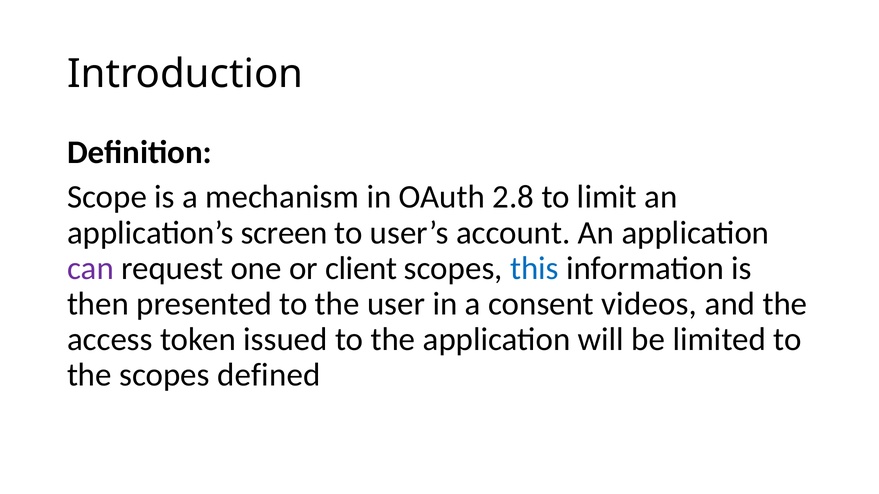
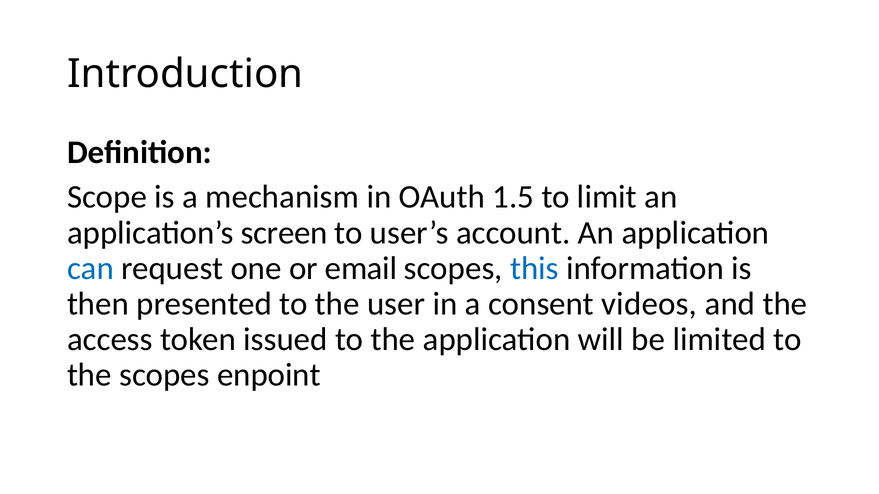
2.8: 2.8 -> 1.5 (513, 197)
can colour: purple -> blue (90, 268)
client: client -> email (361, 268)
defined: defined -> enpoint (269, 375)
